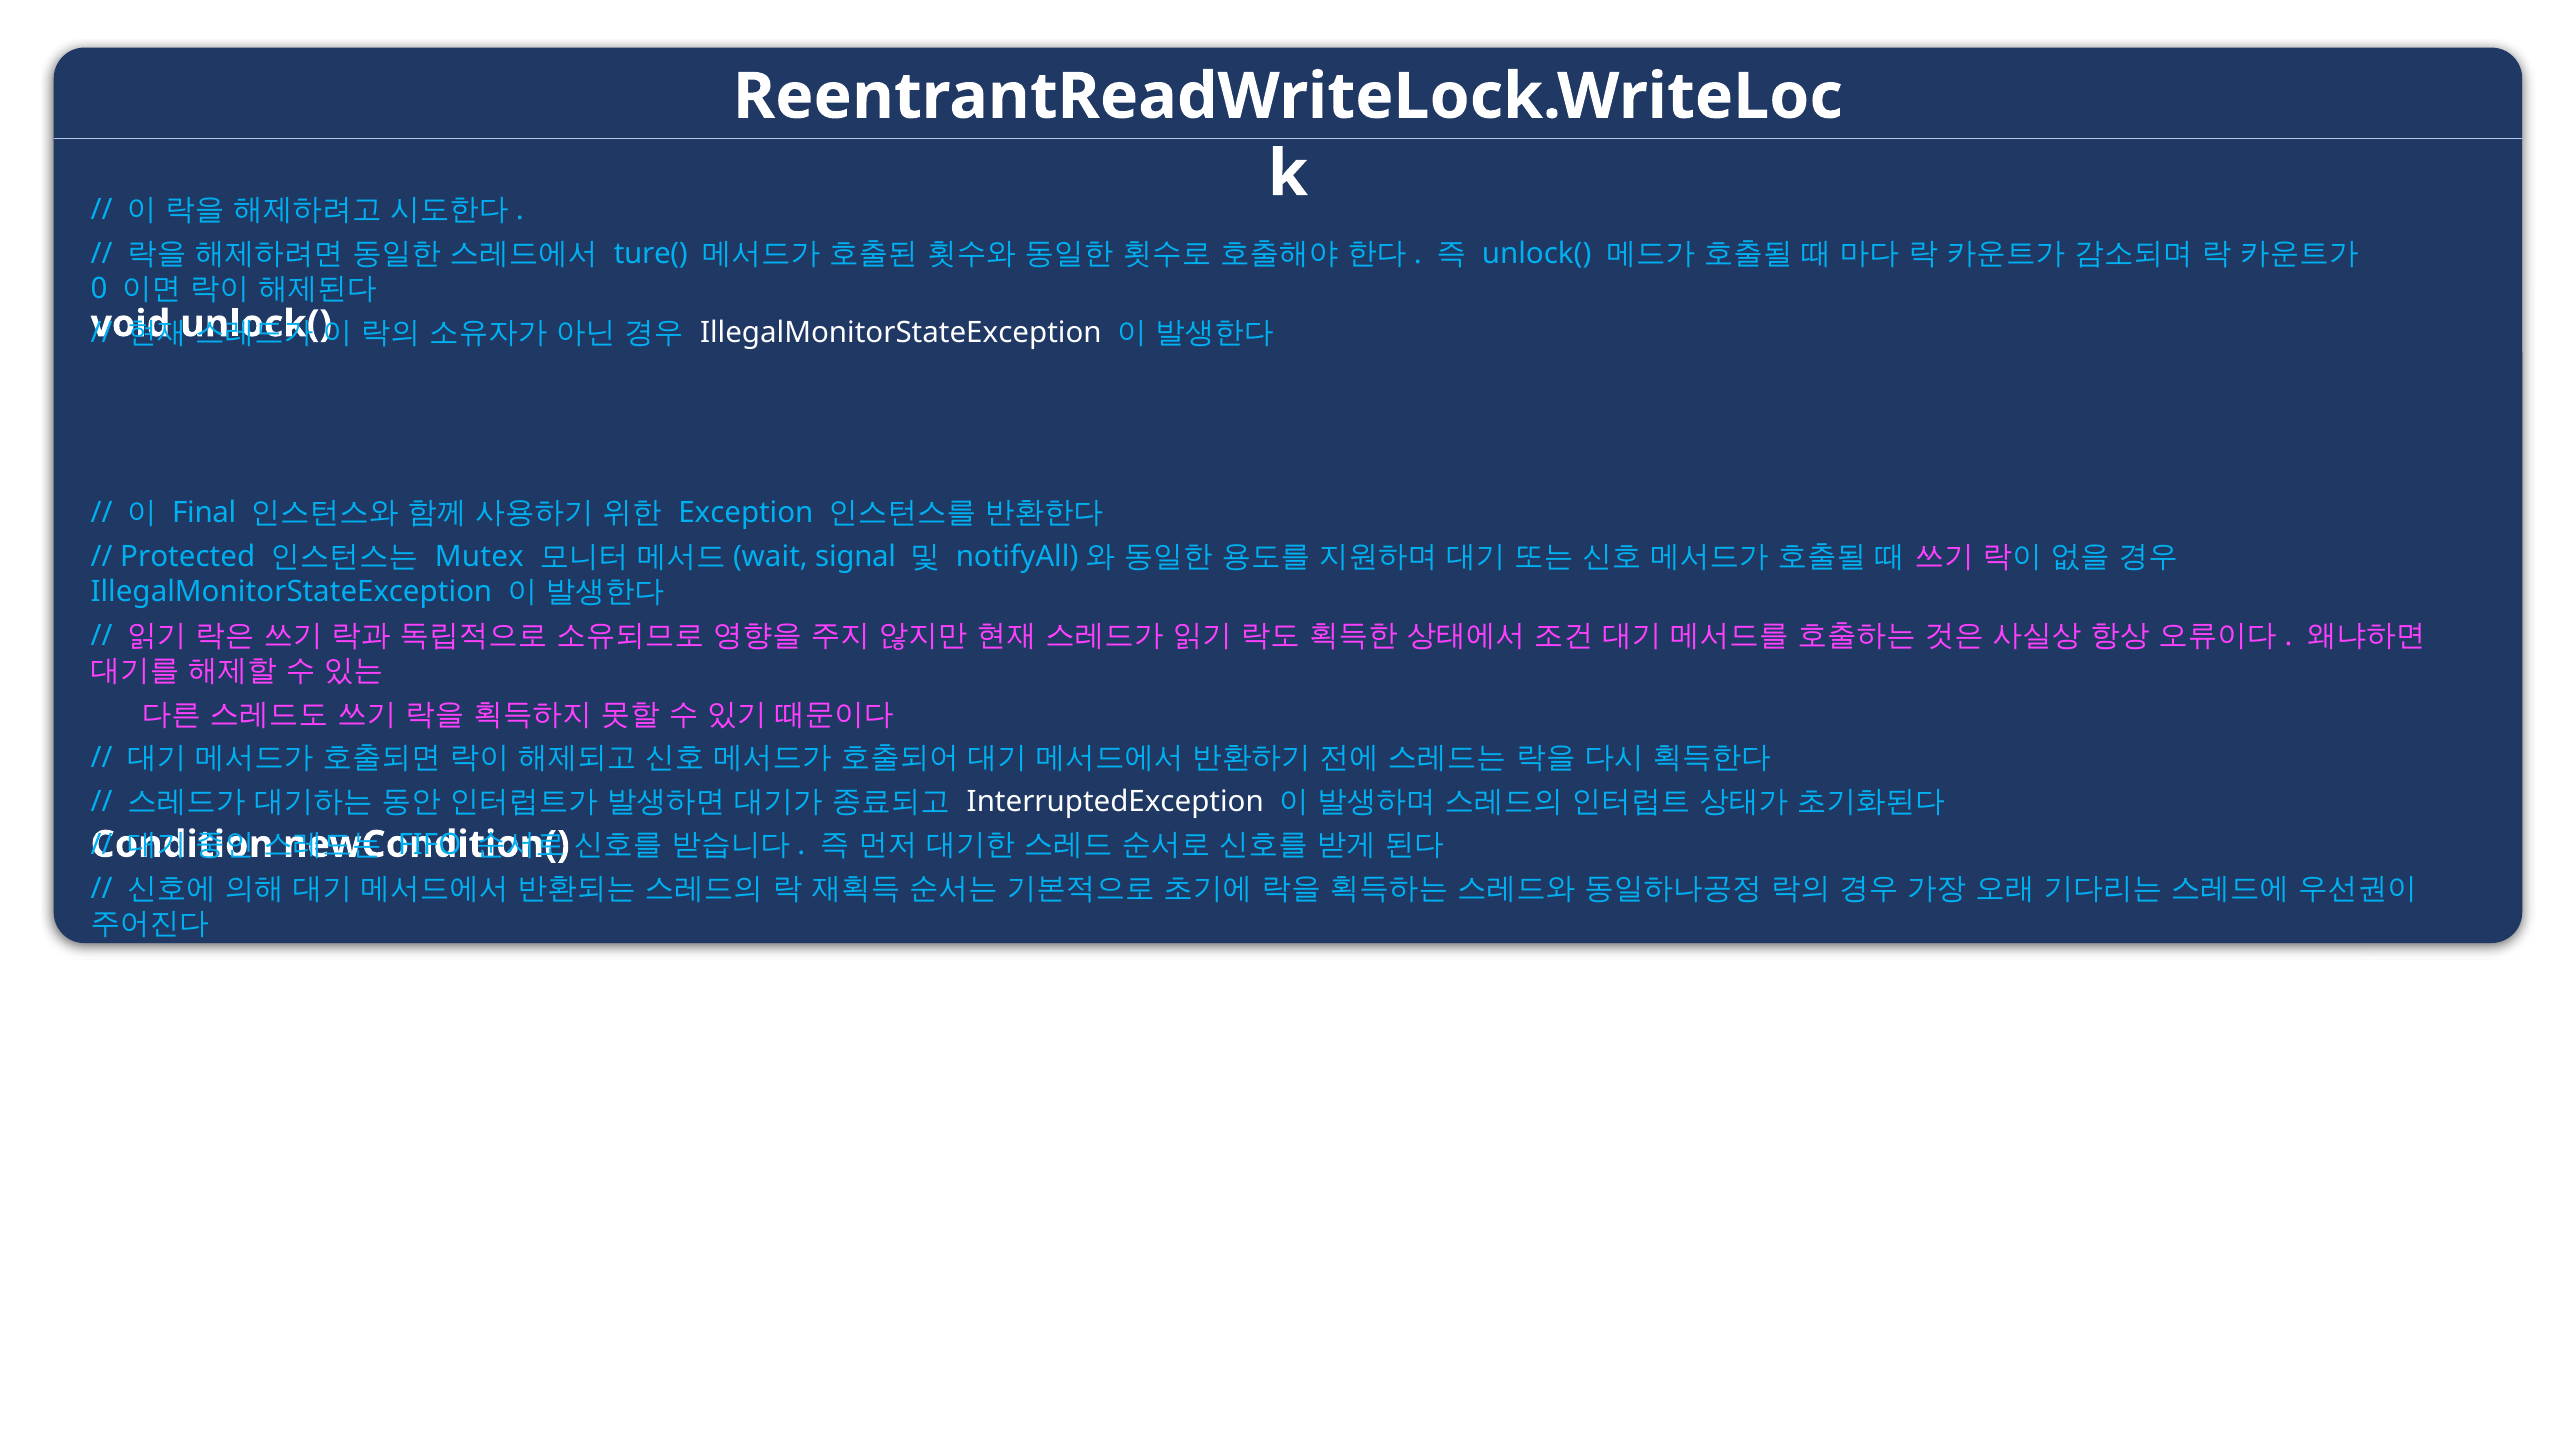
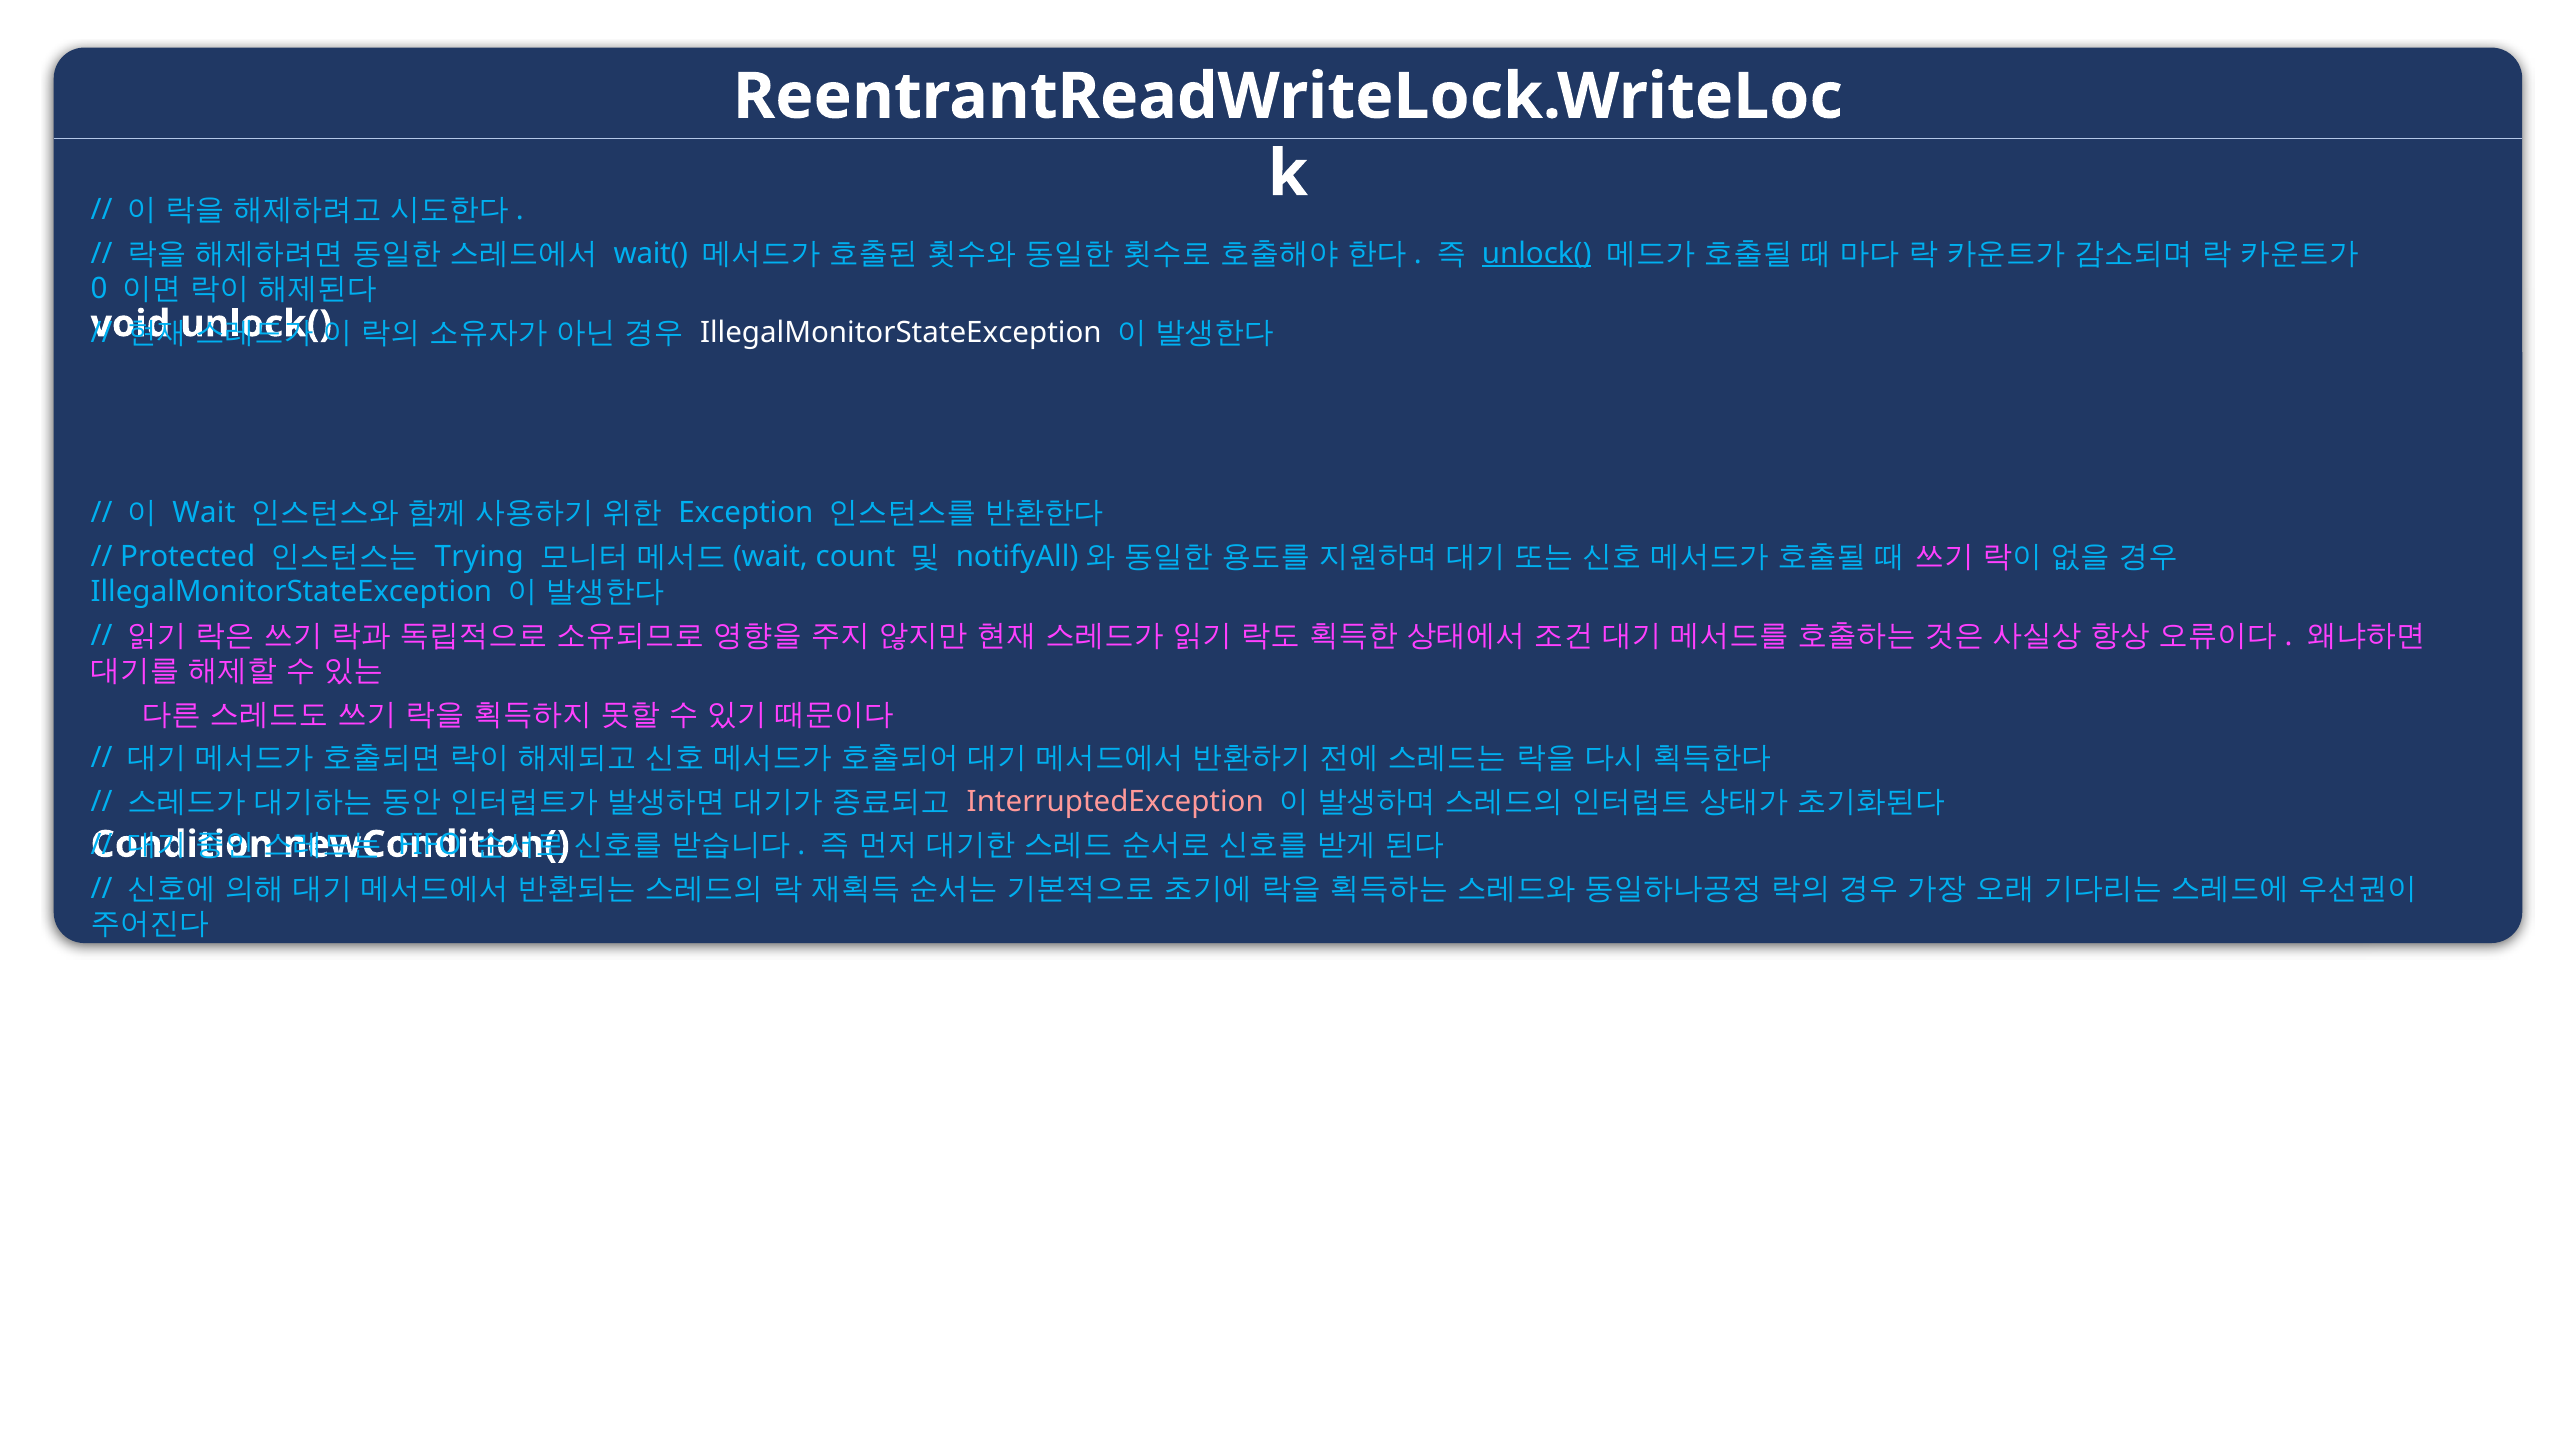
ture(: ture( -> wait( (651, 254)
unlock( underline: none -> present (1537, 254)
Final: Final -> Wait (204, 513)
Mutex: Mutex -> Trying (479, 557)
signal: signal -> count (855, 557)
InterruptedException colour: white -> pink (1115, 802)
